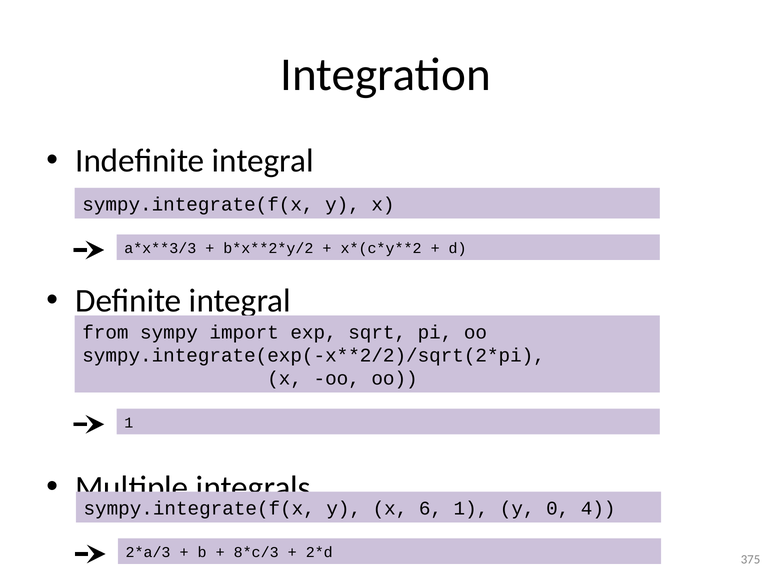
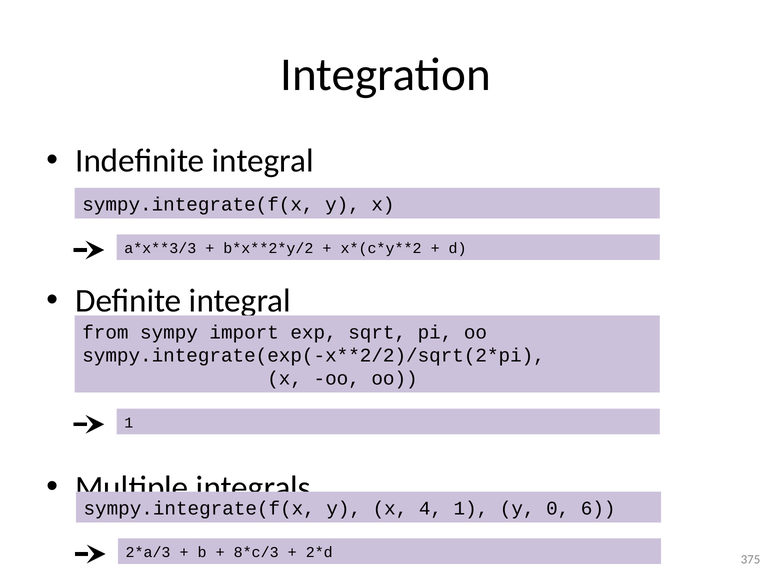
6: 6 -> 4 (430, 509)
4: 4 -> 6 (598, 509)
